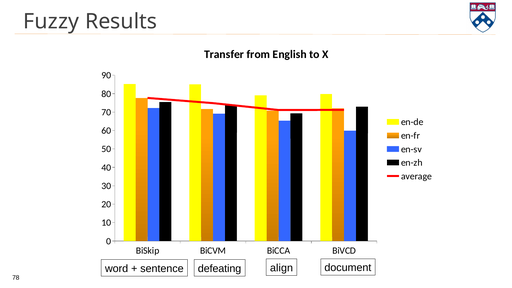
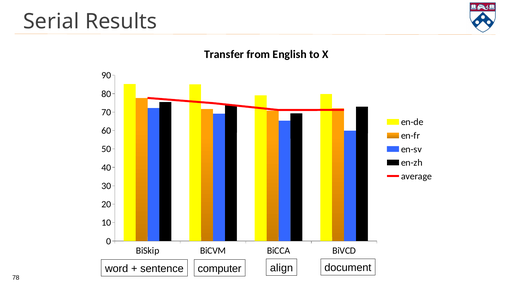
Fuzzy: Fuzzy -> Serial (51, 21)
defeating: defeating -> computer (220, 269)
